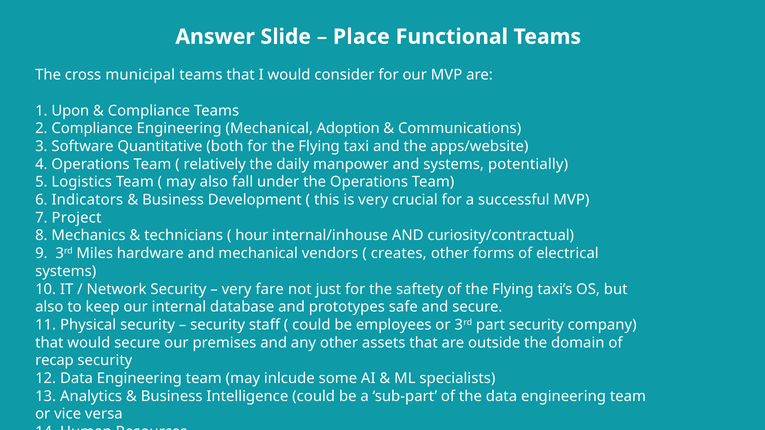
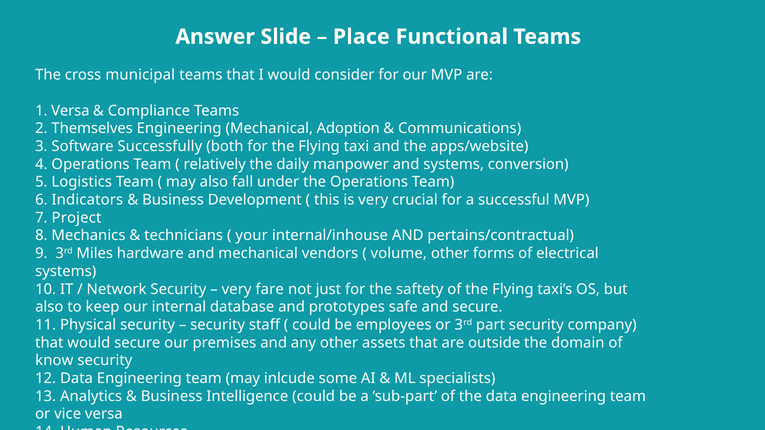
1 Upon: Upon -> Versa (70, 111)
2 Compliance: Compliance -> Themselves (92, 129)
Quantitative: Quantitative -> Successfully (160, 146)
potentially: potentially -> conversion (528, 164)
hour: hour -> your (252, 236)
curiosity/contractual: curiosity/contractual -> pertains/contractual (501, 236)
creates: creates -> volume (399, 254)
recap: recap -> know (54, 361)
